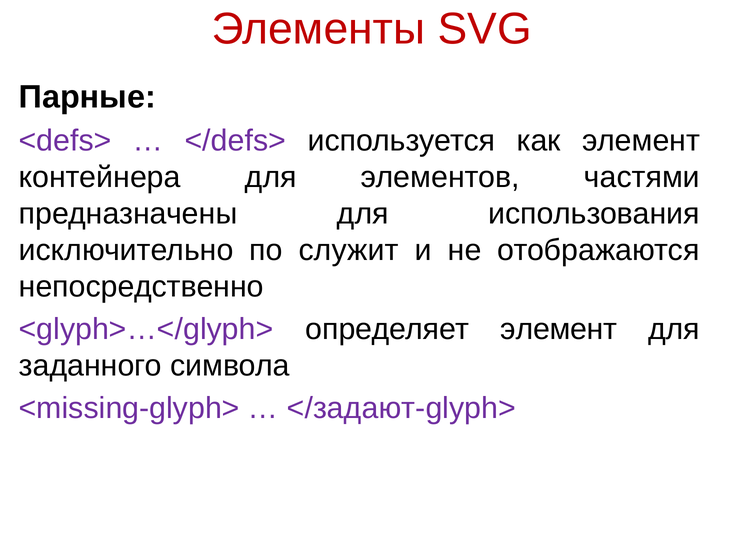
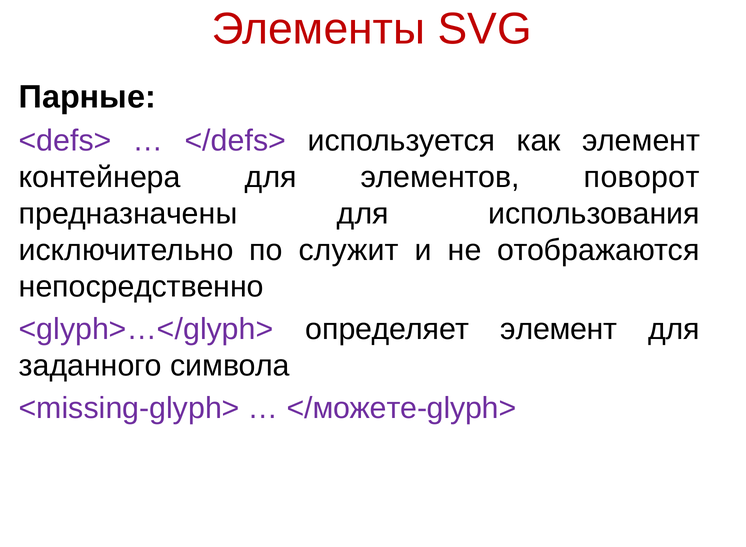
частями: частями -> поворот (642, 177)
</задают-glyph>: </задают-glyph> -> </можете-glyph> (402, 408)
